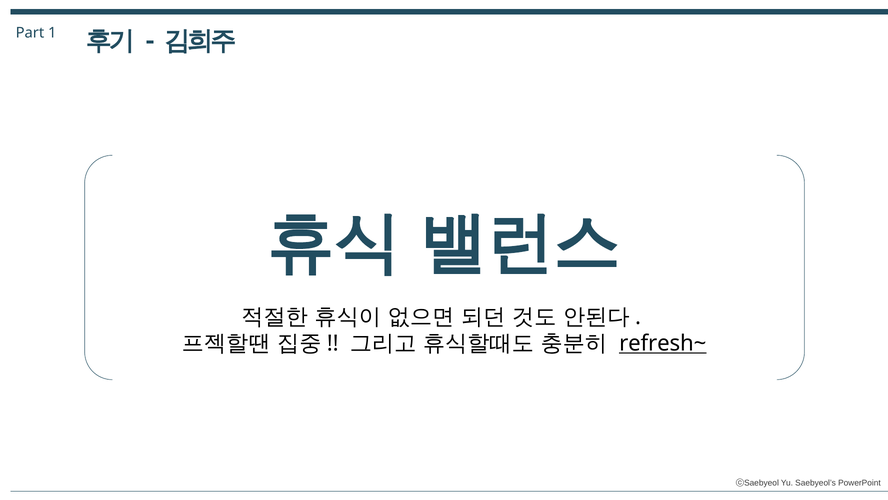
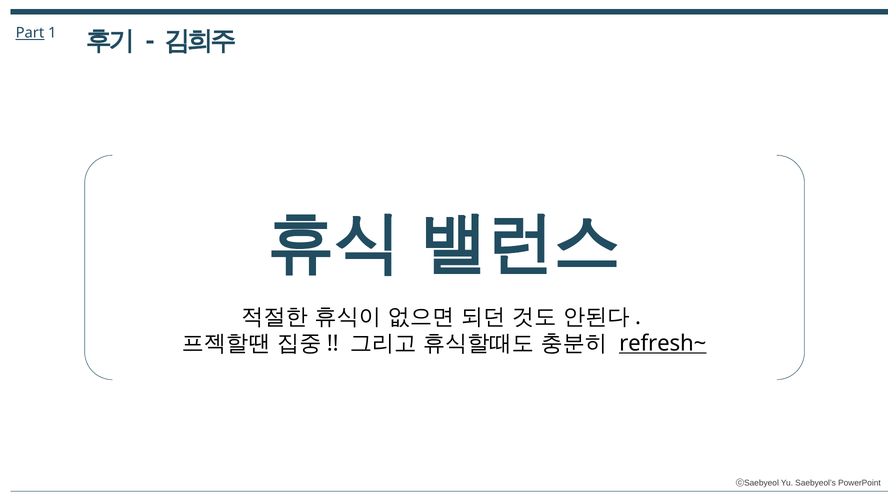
Part underline: none -> present (30, 33)
